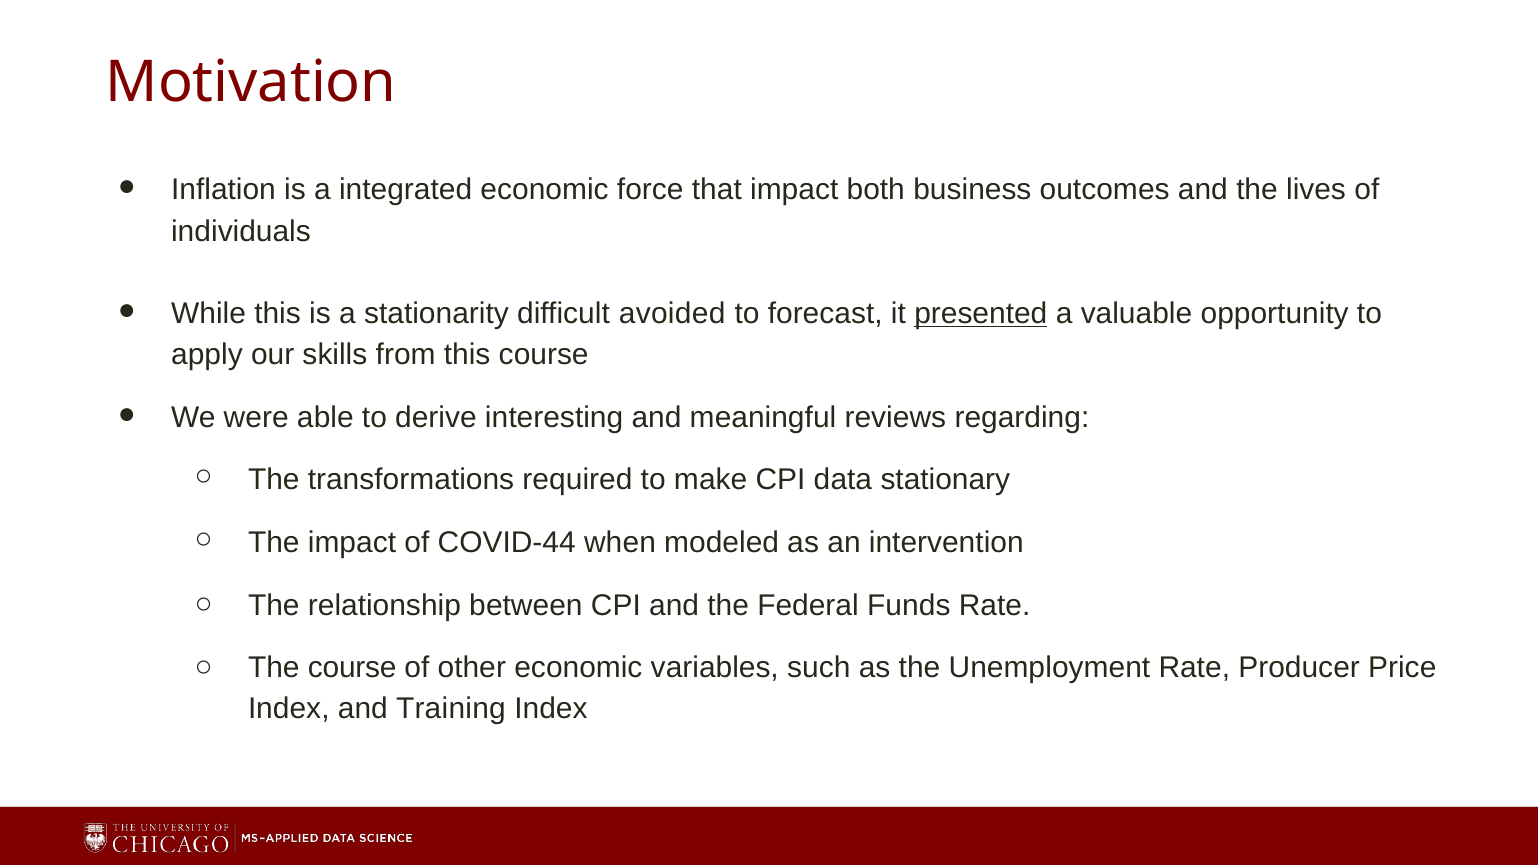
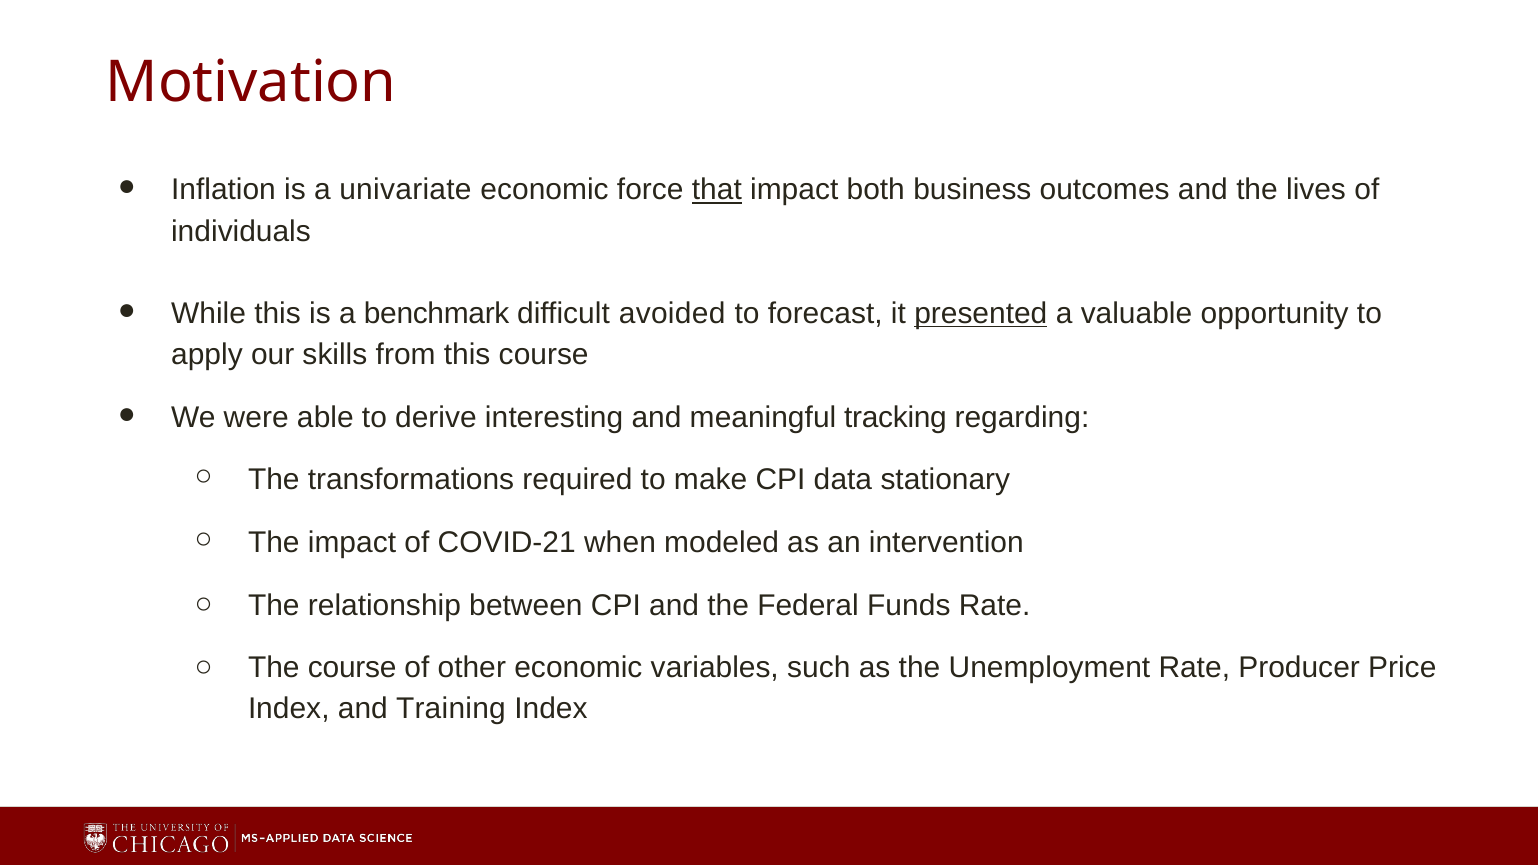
integrated: integrated -> univariate (405, 190)
that underline: none -> present (717, 190)
stationarity: stationarity -> benchmark (437, 314)
reviews: reviews -> tracking (896, 418)
COVID-44: COVID-44 -> COVID-21 (507, 543)
